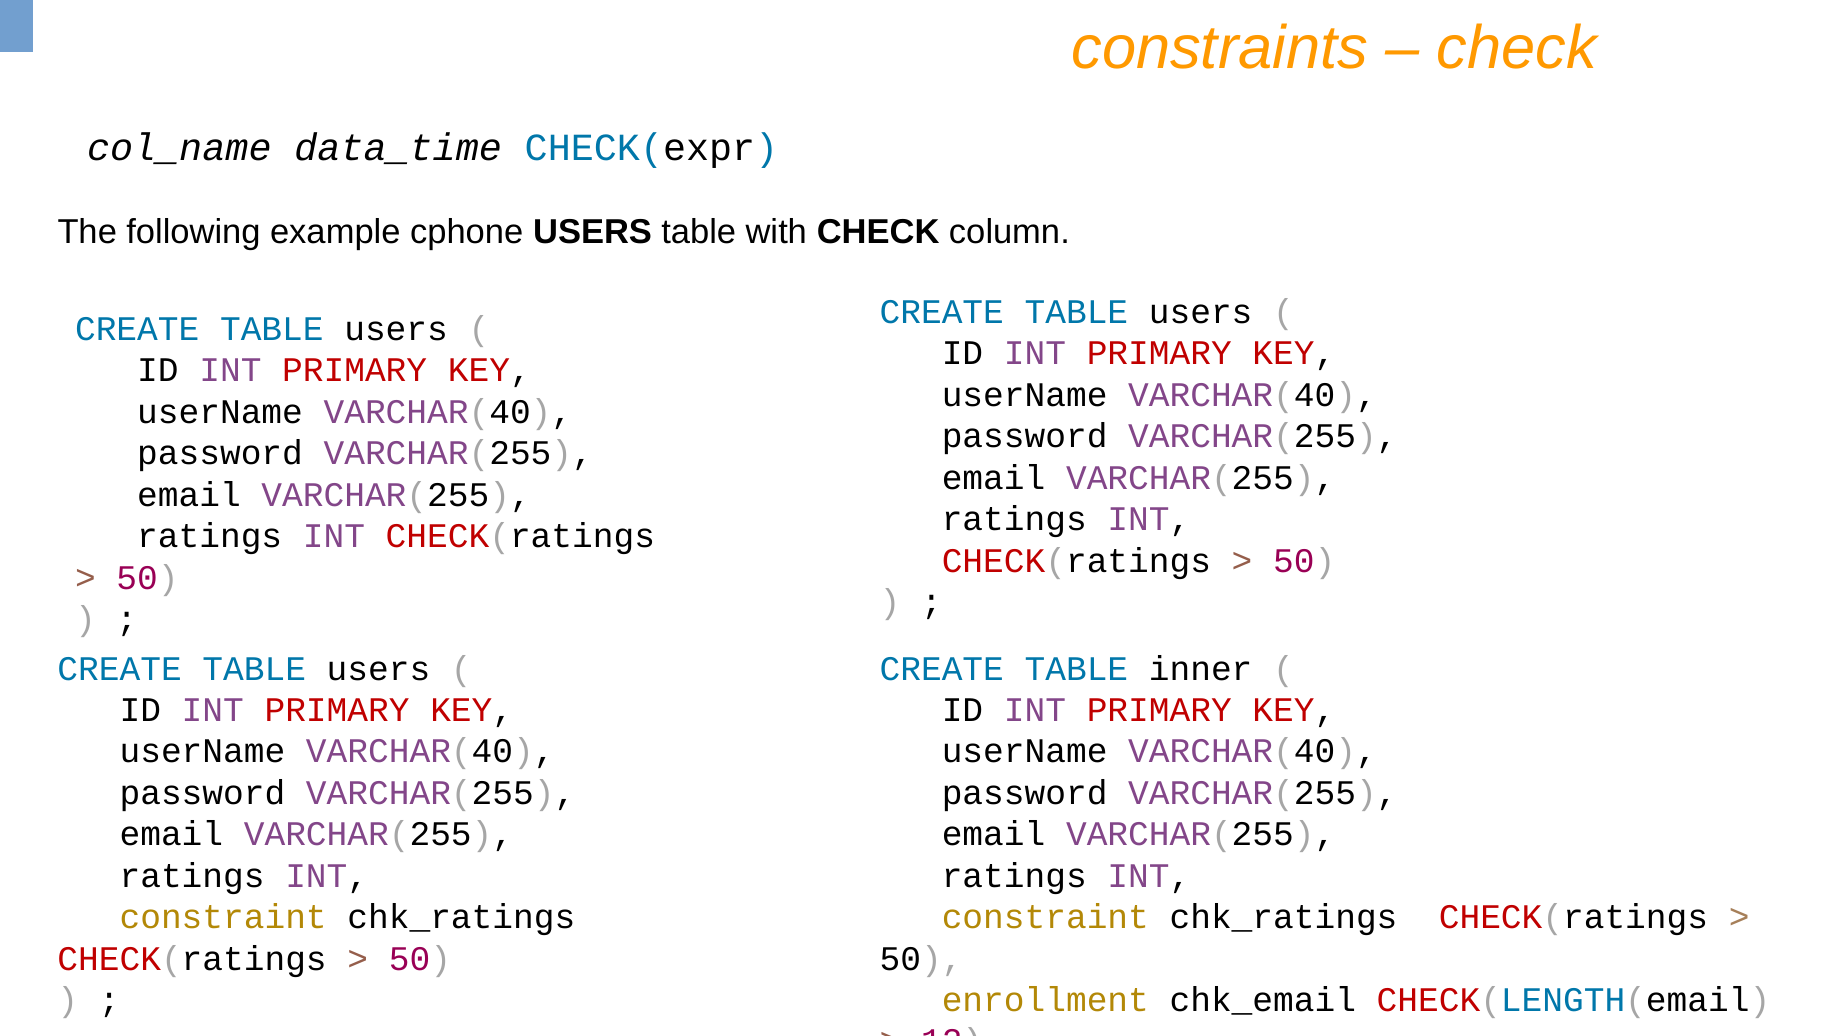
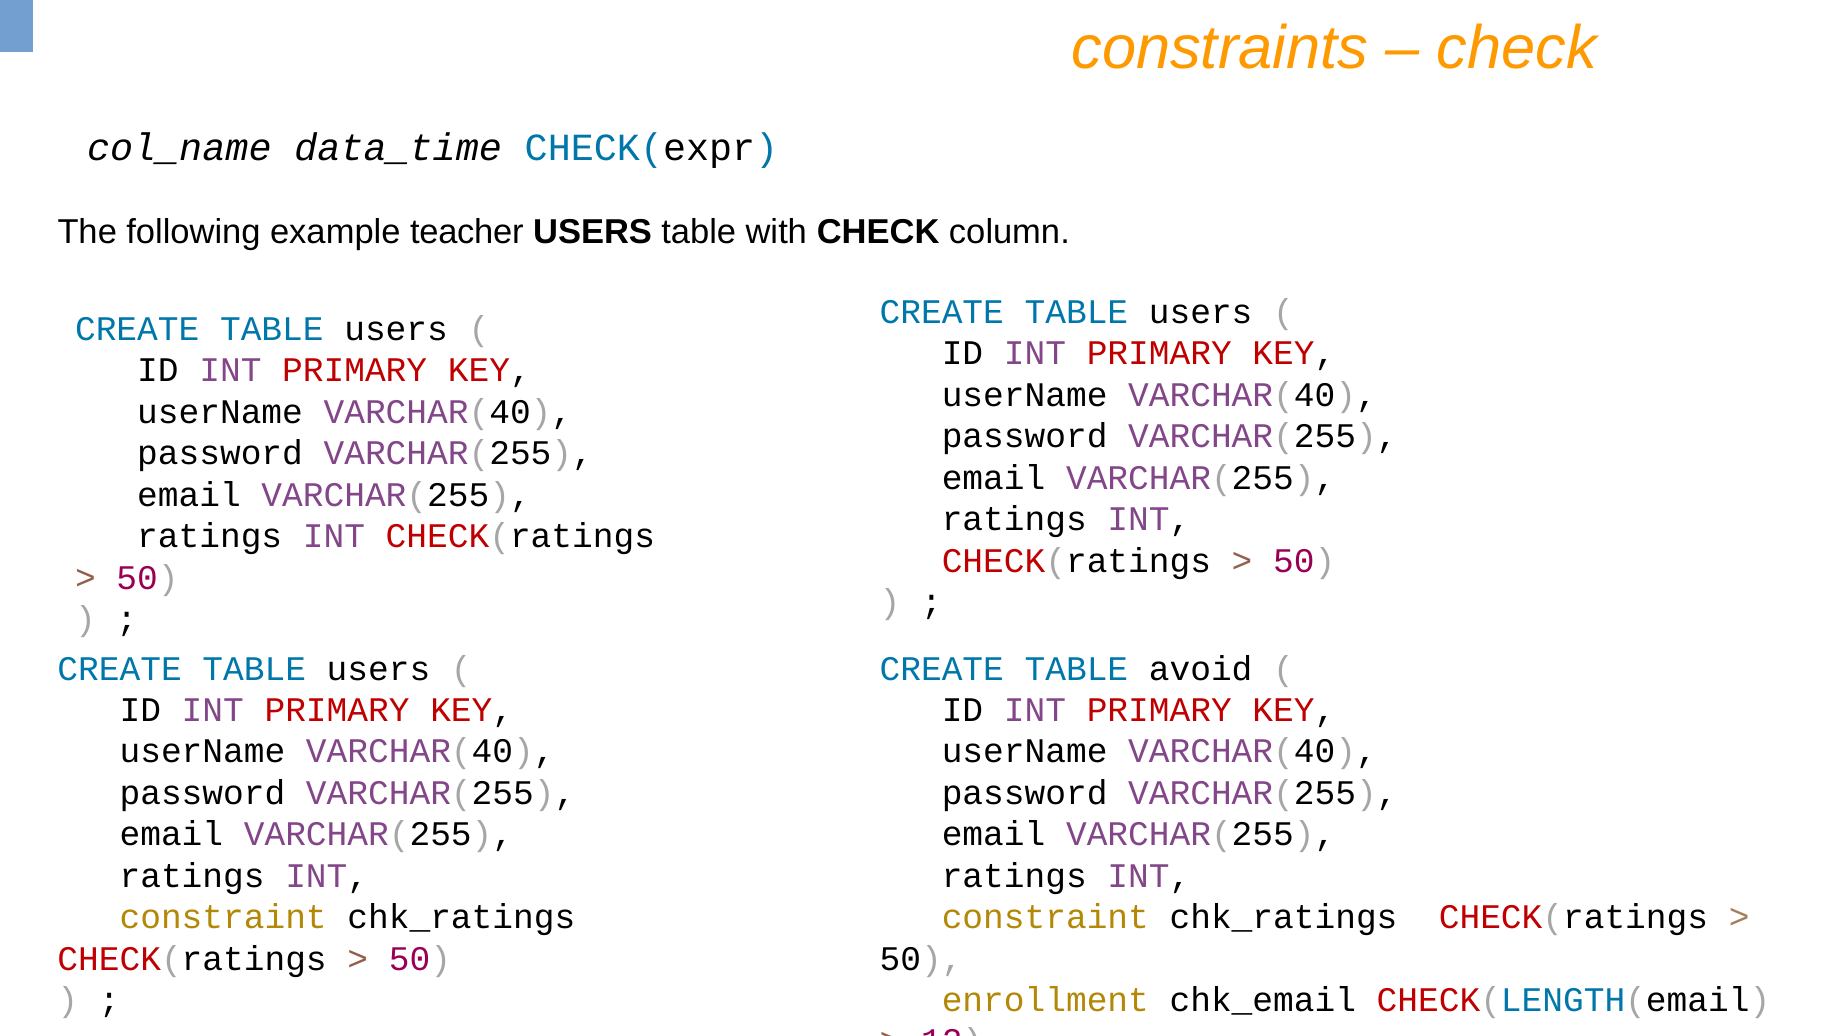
cphone: cphone -> teacher (467, 232)
inner: inner -> avoid (1201, 668)
